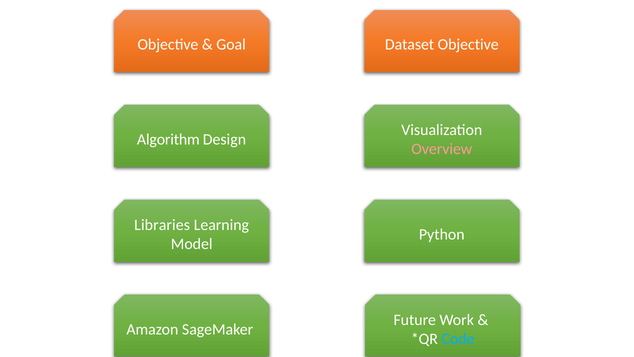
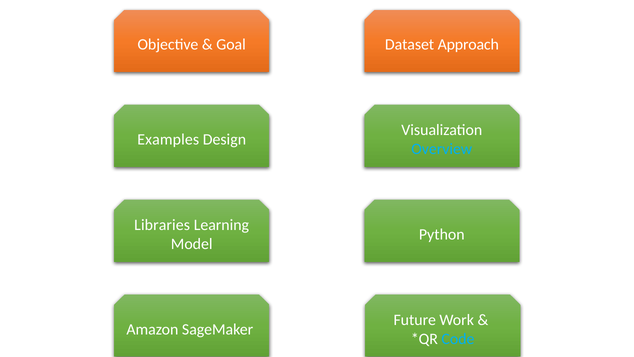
Dataset Objective: Objective -> Approach (468, 44)
Algorithm: Algorithm -> Examples (168, 139)
Overview colour: pink -> light blue (442, 149)
